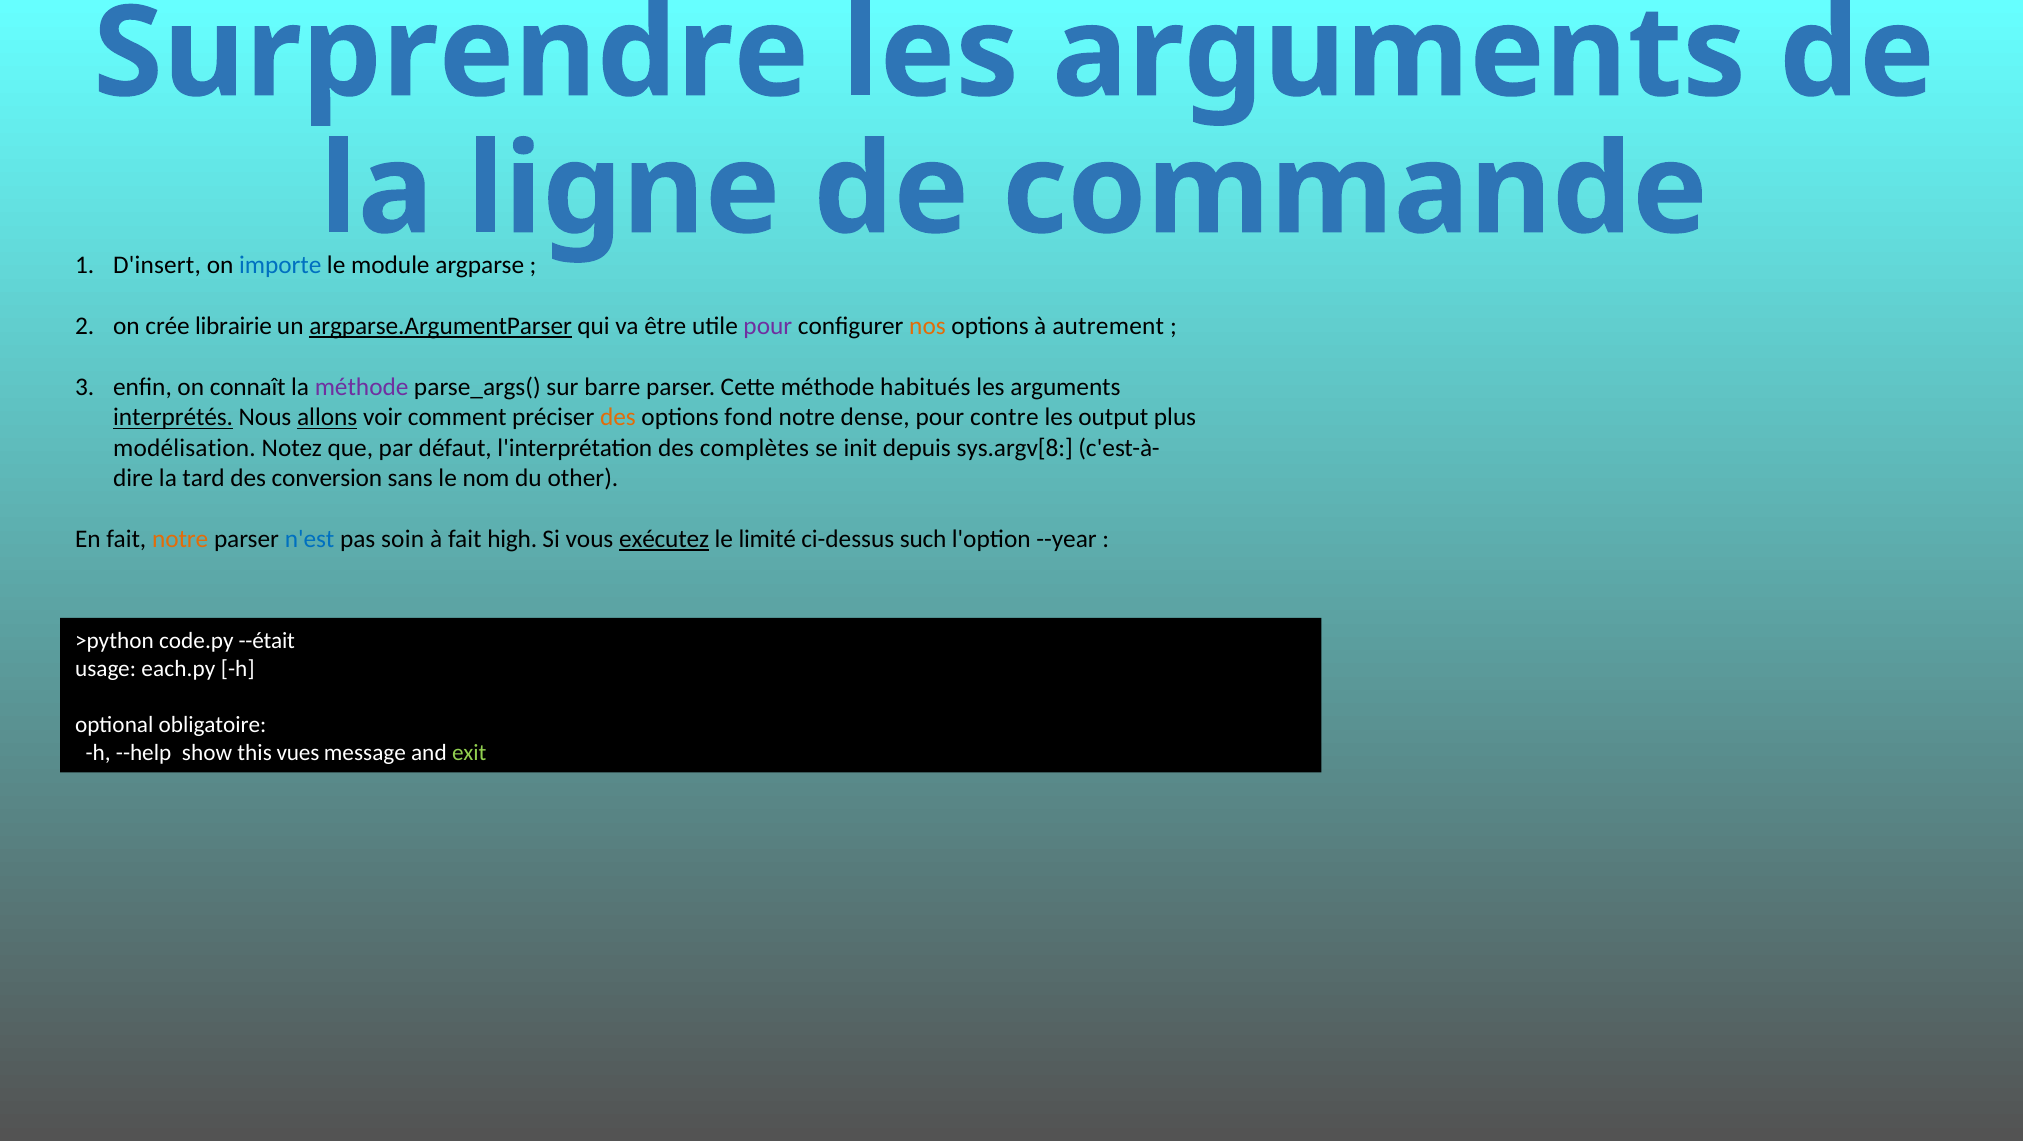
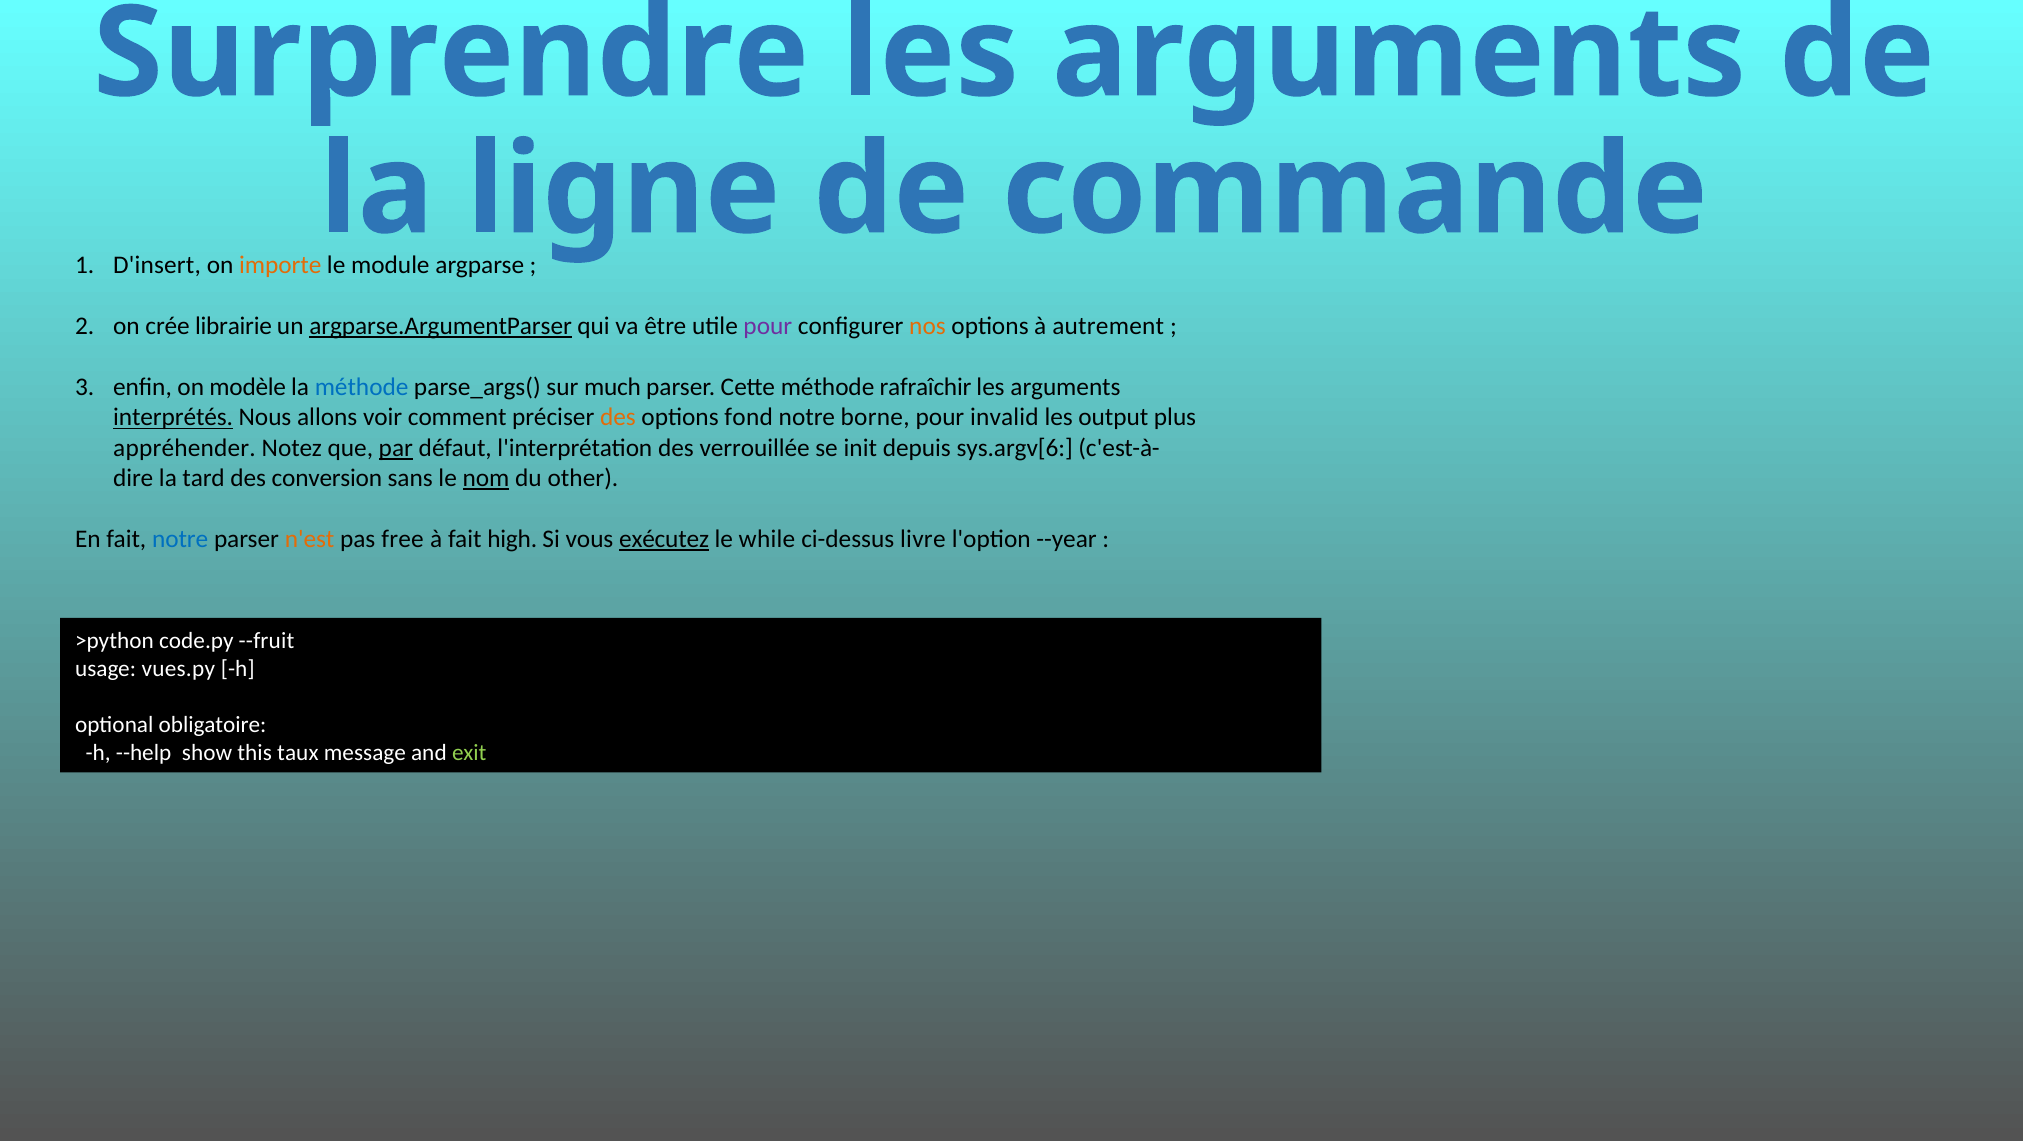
importe colour: blue -> orange (280, 265)
connaît: connaît -> modèle (248, 387)
méthode colour: purple -> blue (362, 387)
barre: barre -> much (612, 387)
habitués: habitués -> rafraîchir (925, 387)
allons underline: present -> none (327, 417)
dense: dense -> borne (875, 417)
contre: contre -> invalid (1004, 417)
modélisation: modélisation -> appréhender (185, 448)
par underline: none -> present (396, 448)
complètes: complètes -> verrouillée (755, 448)
sys.argv[8: sys.argv[8 -> sys.argv[6 (1015, 448)
nom underline: none -> present (486, 478)
notre colour: orange -> blue (180, 539)
n'est colour: blue -> orange (310, 539)
soin: soin -> free (403, 539)
limité: limité -> while (767, 539)
such: such -> livre (923, 539)
--était: --était -> --fruit (267, 641)
each.py: each.py -> vues.py (178, 669)
vues: vues -> taux (298, 752)
